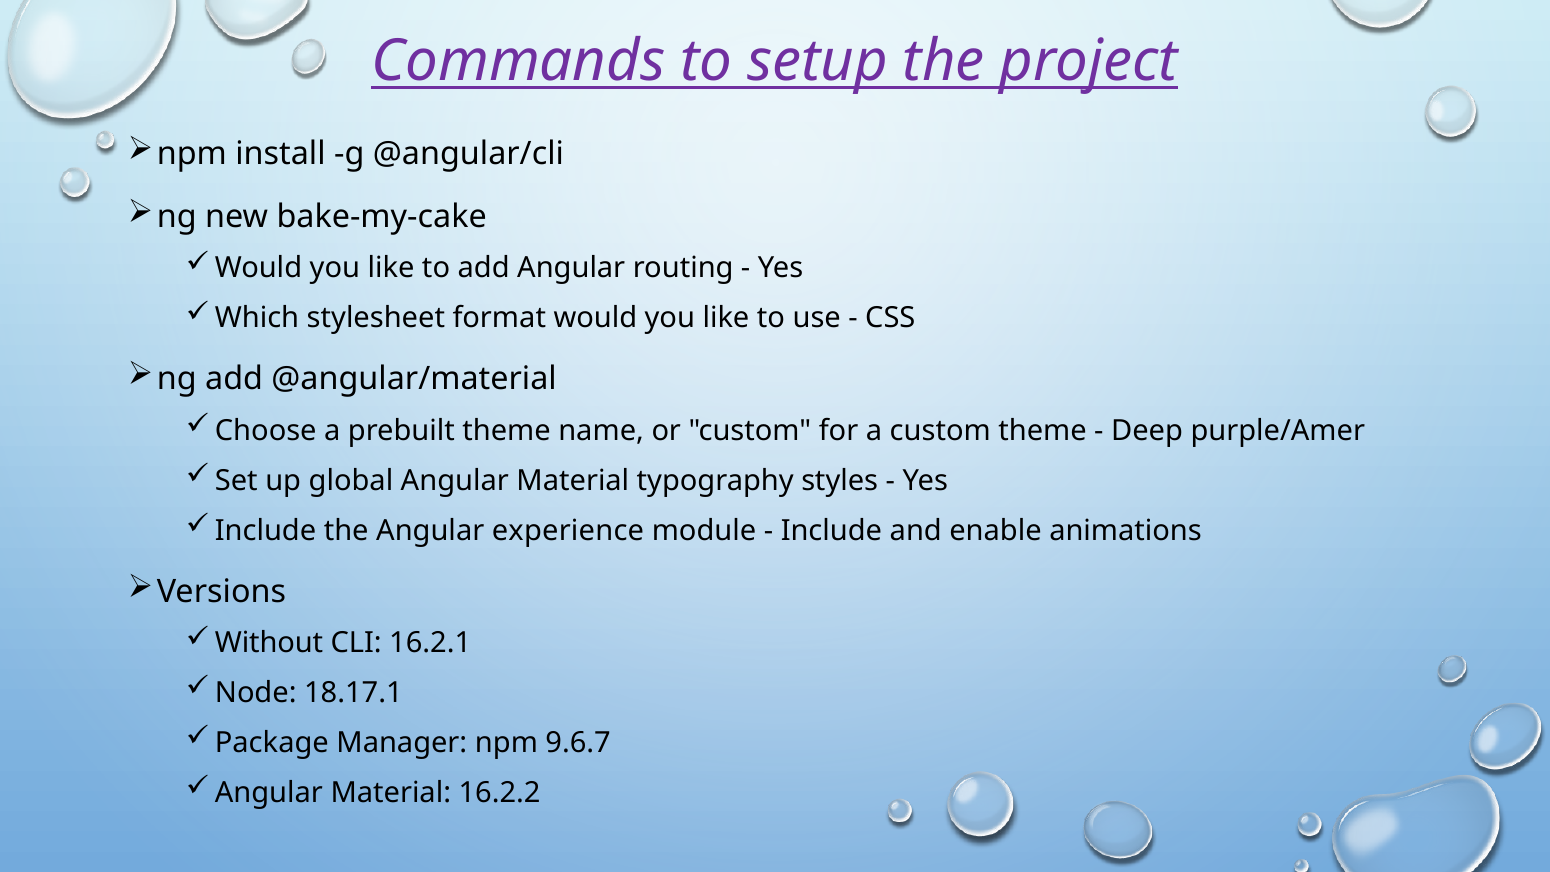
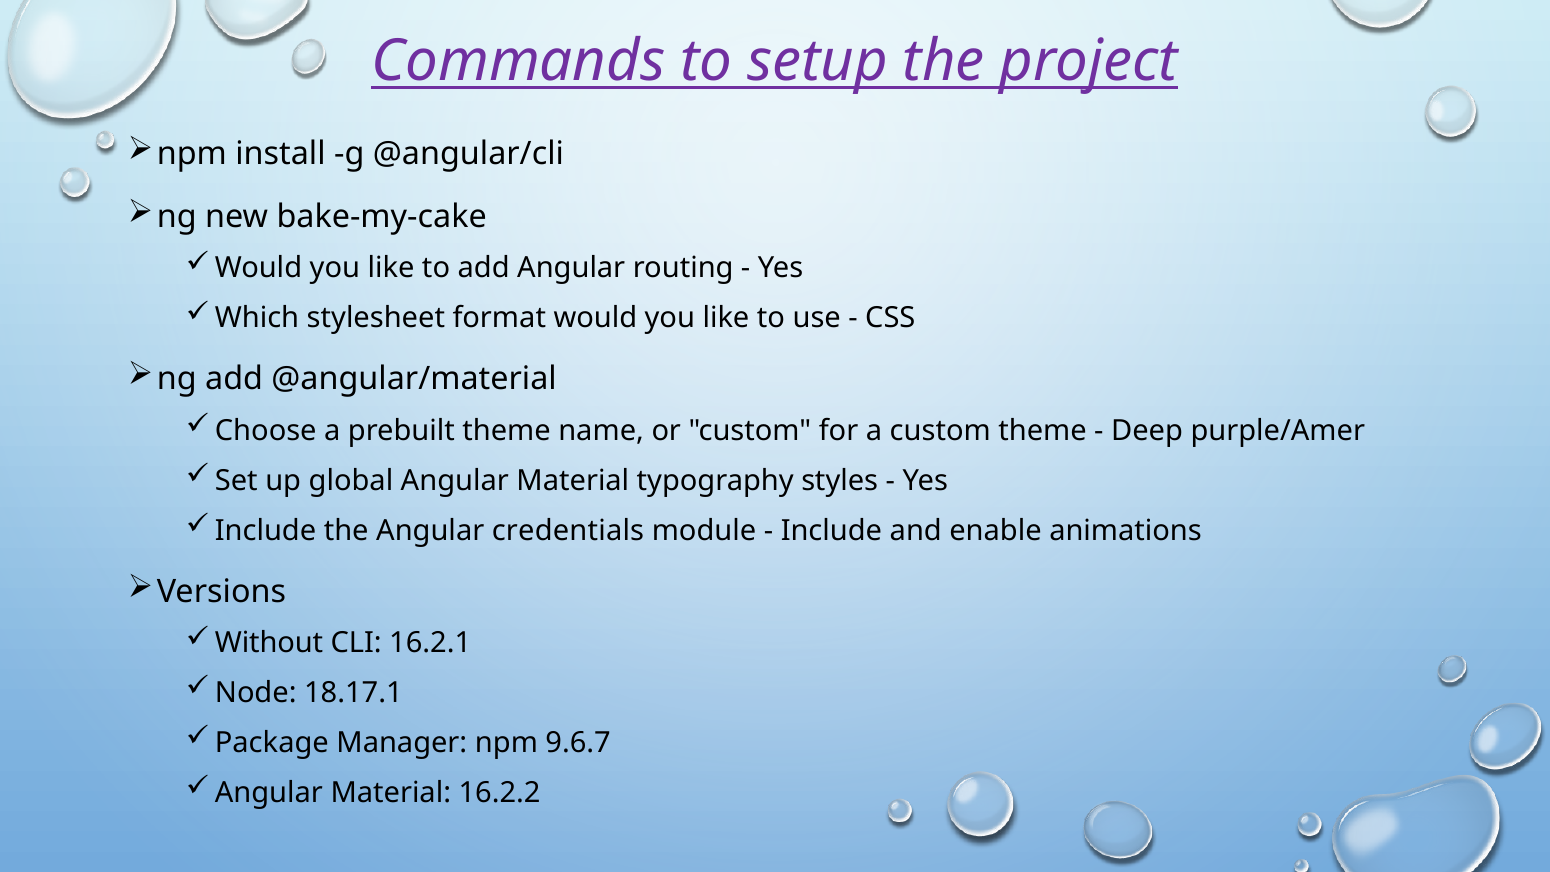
experience: experience -> credentials (568, 531)
